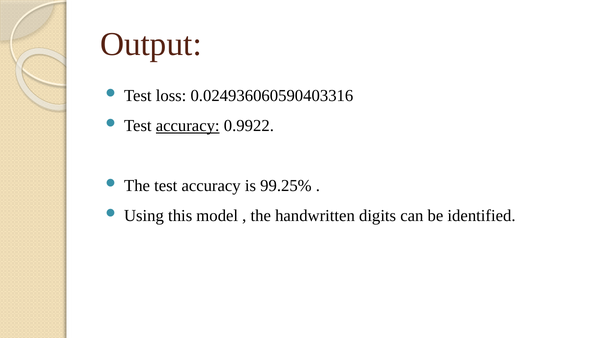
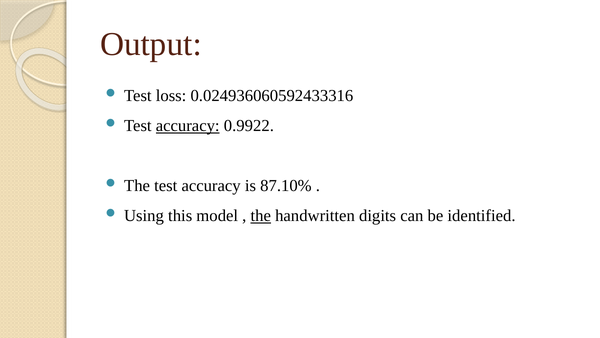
0.024936060590403316: 0.024936060590403316 -> 0.024936060592433316 (272, 95)
99.25%: 99.25% -> 87.10% (286, 186)
the underline: none -> present (261, 216)
